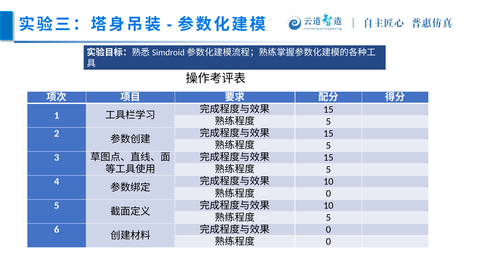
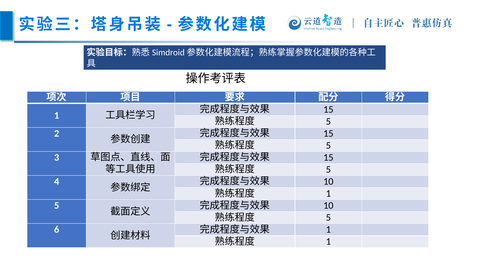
0: 0 -> 1 (328, 194)
0: 0 -> 1 (328, 230)
0: 0 -> 1 (328, 242)
